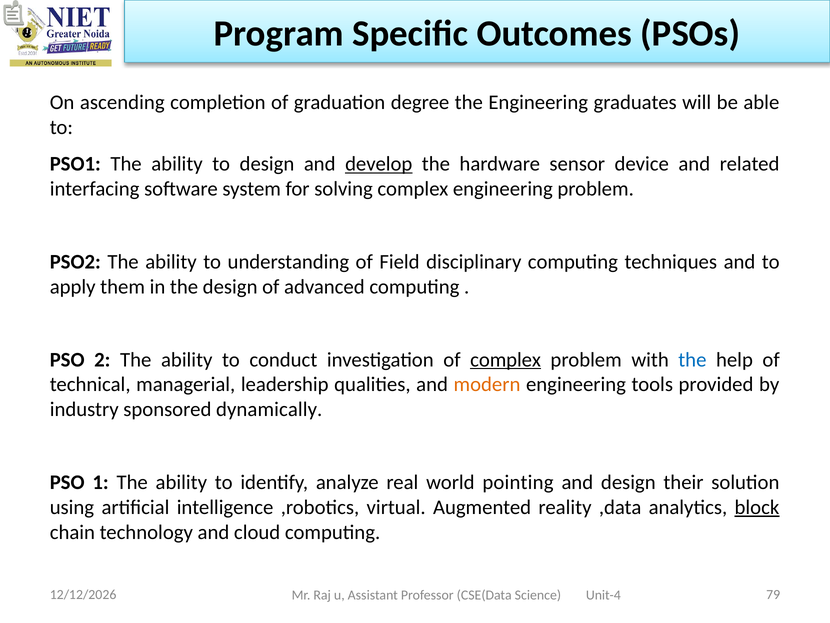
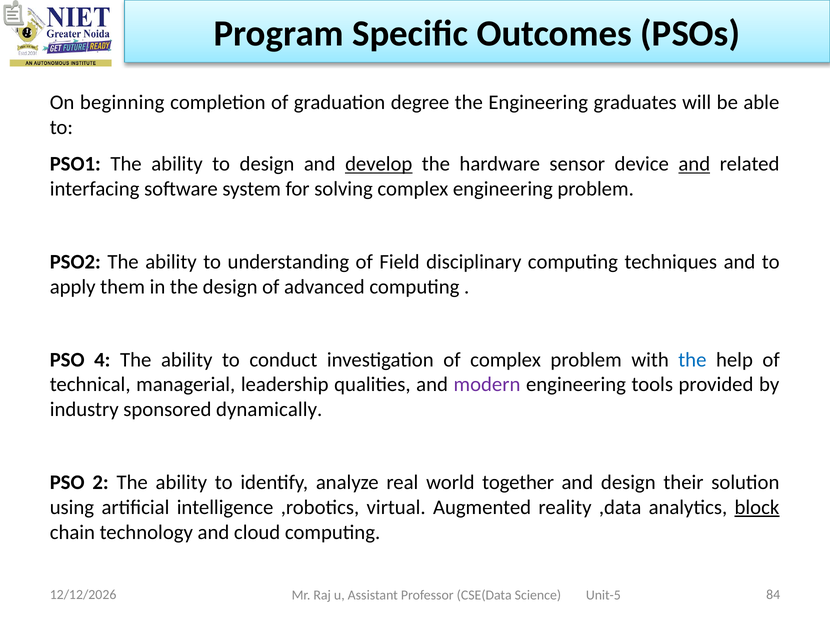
ascending: ascending -> beginning (122, 102)
and underline: none -> present (694, 164)
2: 2 -> 4 (102, 359)
complex underline: present -> none (506, 359)
modern colour: orange -> purple (487, 384)
1: 1 -> 2 (101, 482)
pointing: pointing -> together (518, 482)
79: 79 -> 84 (773, 594)
Unit-4: Unit-4 -> Unit-5 (603, 594)
